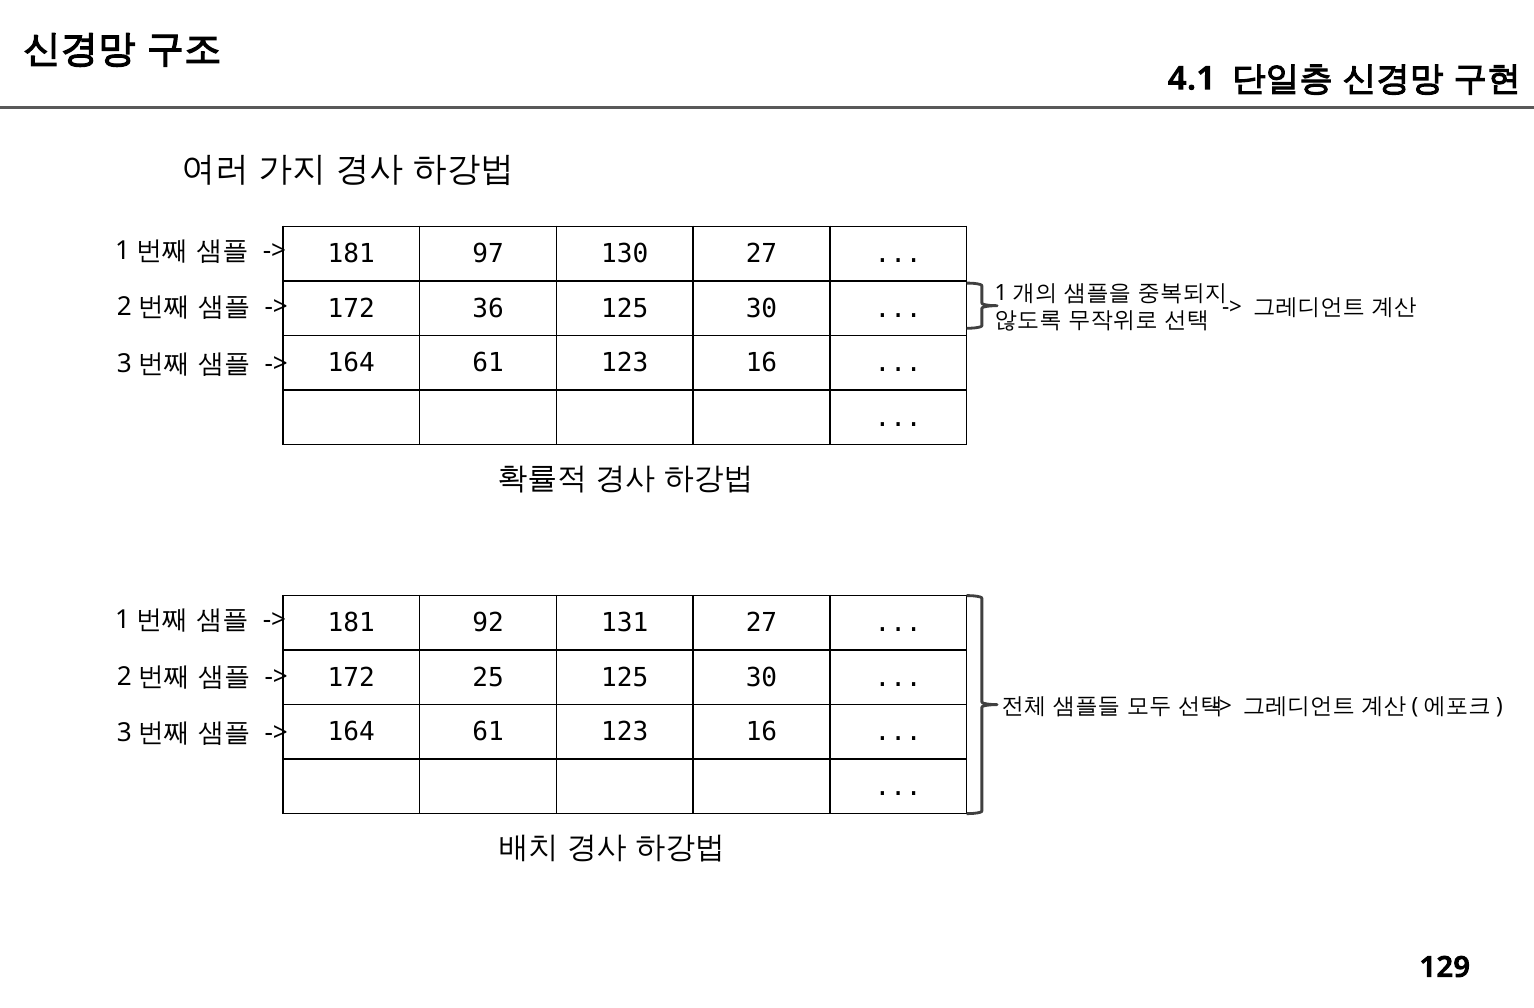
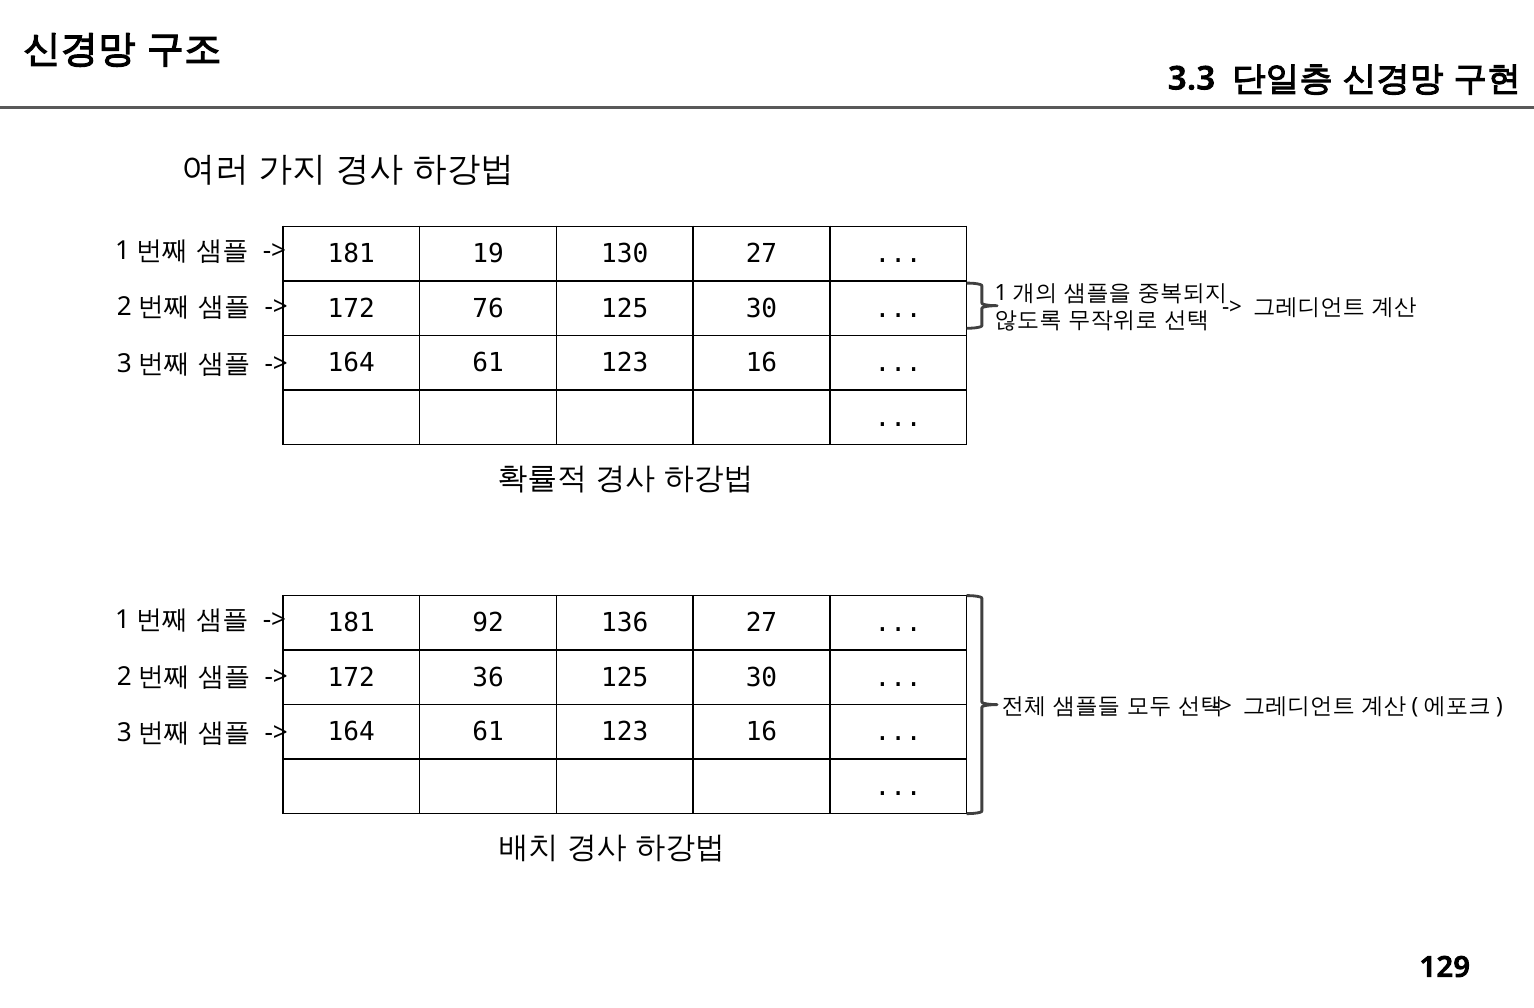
4.1: 4.1 -> 3.3 (1192, 79)
97: 97 -> 19 (488, 254)
36: 36 -> 76 (488, 308)
131: 131 -> 136 (625, 623)
25: 25 -> 36 (488, 678)
